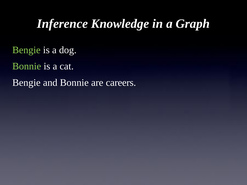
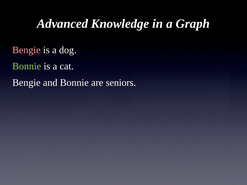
Inference: Inference -> Advanced (62, 24)
Bengie colour: light green -> pink (26, 50)
careers: careers -> seniors (121, 83)
